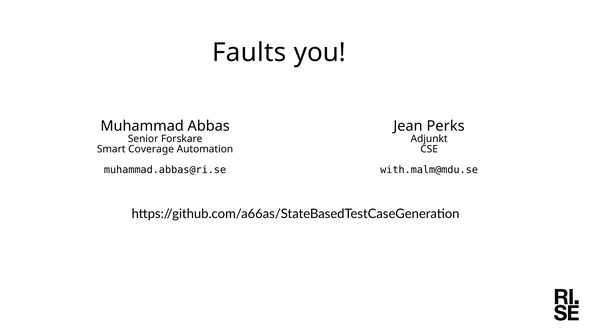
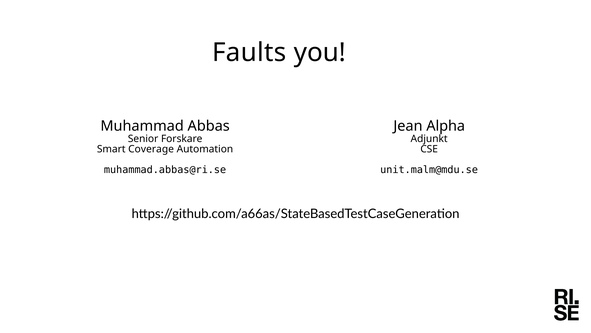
Perks: Perks -> Alpha (446, 126)
with.malm@mdu.se: with.malm@mdu.se -> unit.malm@mdu.se (429, 170)
